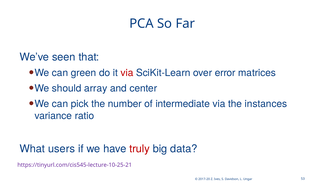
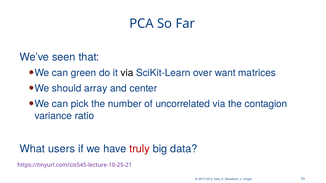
via colour: red -> black (127, 73)
error: error -> want (225, 73)
intermediate: intermediate -> uncorrelated (183, 104)
instances: instances -> contagion (266, 104)
